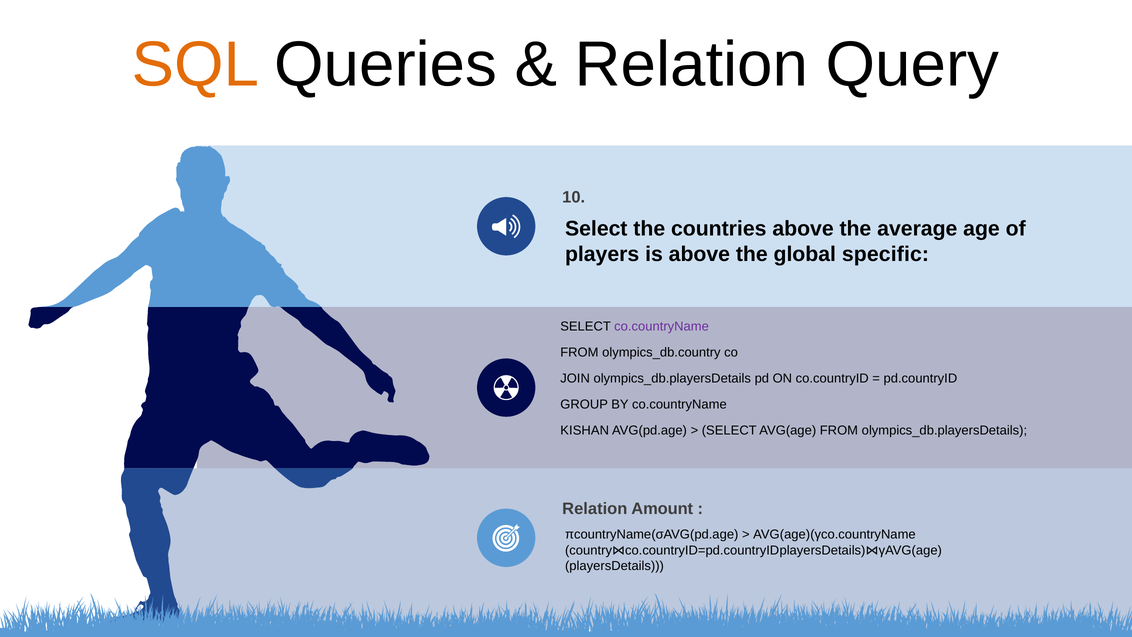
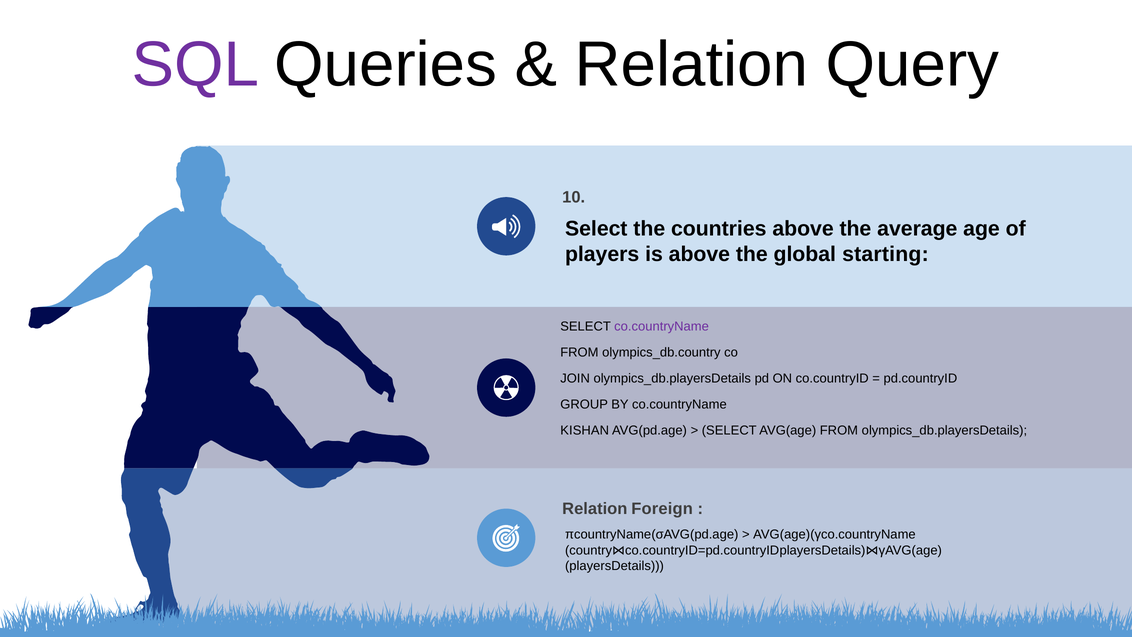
SQL colour: orange -> purple (196, 65)
specific: specific -> starting (885, 254)
Amount: Amount -> Foreign (662, 509)
